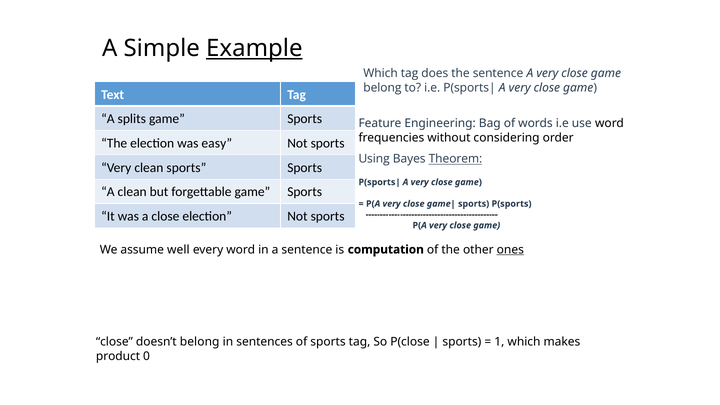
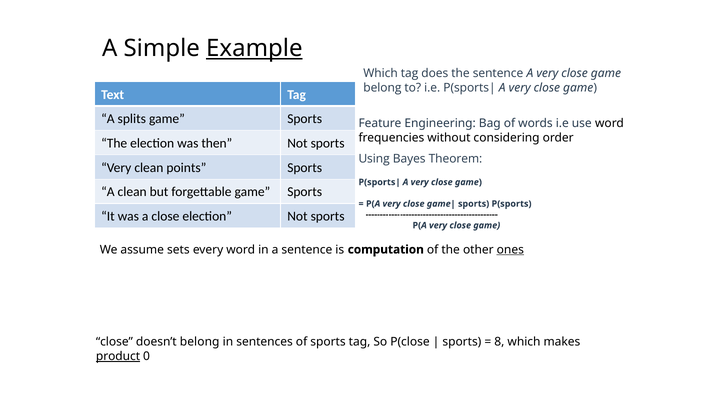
easy: easy -> then (217, 143)
Theorem underline: present -> none (455, 159)
clean sports: sports -> points (186, 168)
well: well -> sets (178, 250)
1: 1 -> 8 (499, 342)
product underline: none -> present (118, 356)
